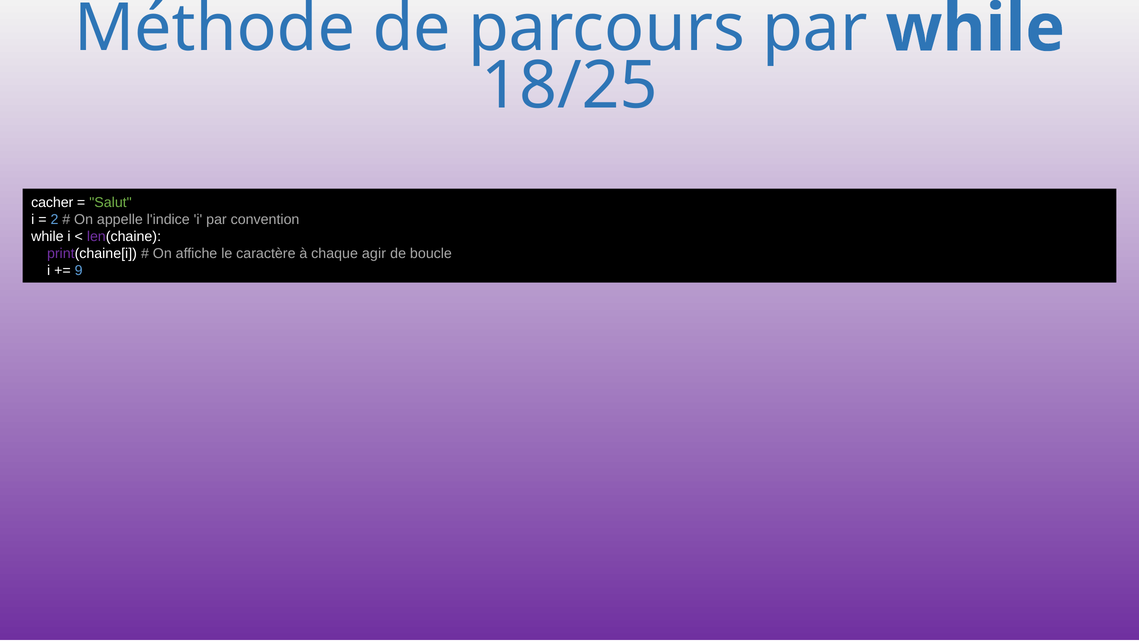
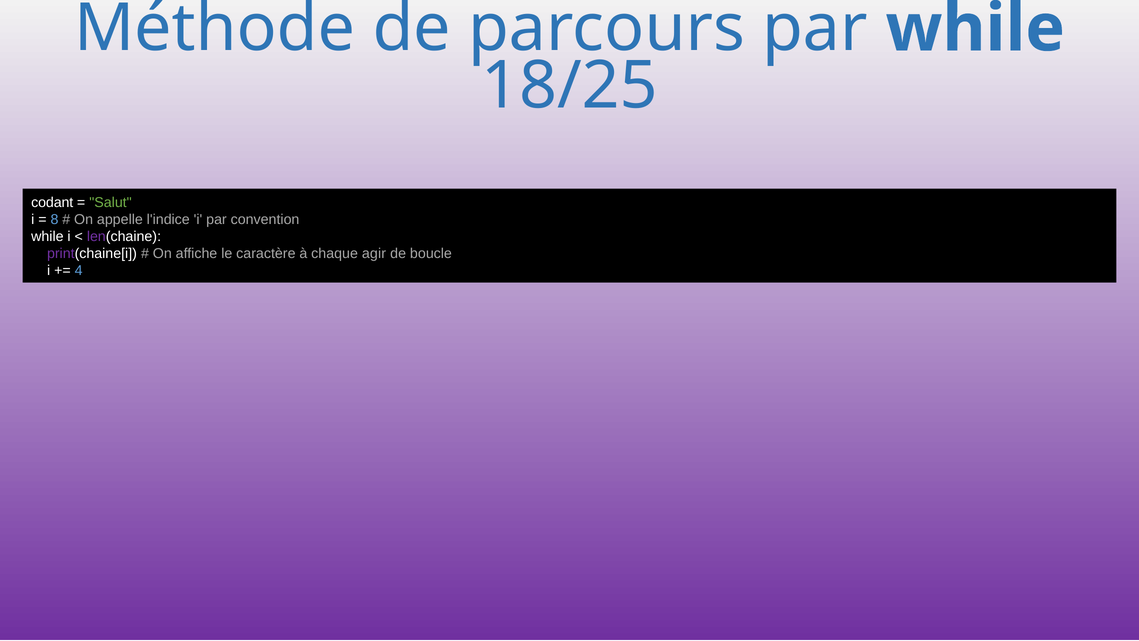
cacher: cacher -> codant (52, 202)
2: 2 -> 8 (55, 219)
9: 9 -> 4 (79, 271)
